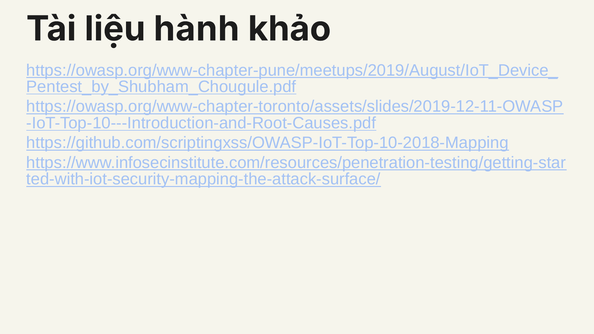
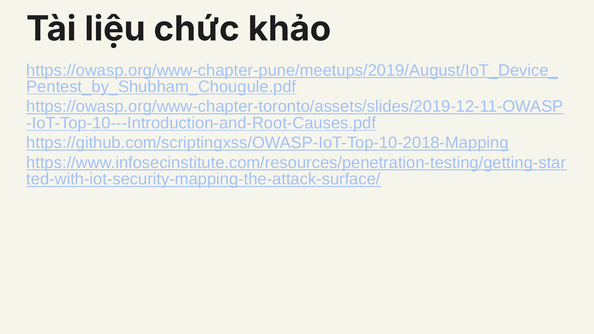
hành: hành -> chức (197, 29)
